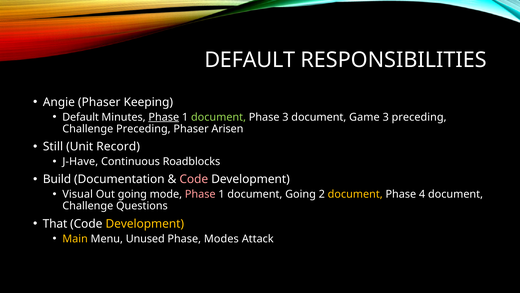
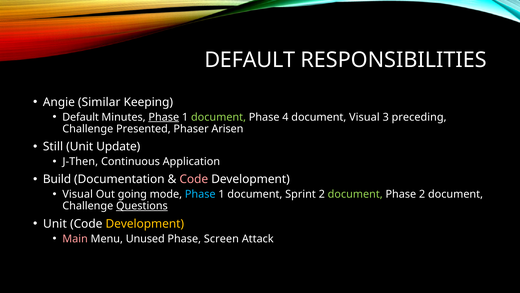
Angie Phaser: Phaser -> Similar (99, 102)
Phase 3: 3 -> 4 (285, 117)
document Game: Game -> Visual (364, 117)
Challenge Preceding: Preceding -> Presented (143, 129)
Record: Record -> Update (118, 146)
J-Have: J-Have -> J-Then (80, 161)
Roadblocks: Roadblocks -> Application (191, 161)
Phase colour: pink -> light blue (200, 194)
document Going: Going -> Sprint (300, 194)
document colour: yellow -> light green (355, 194)
Phase 4: 4 -> 2 (422, 194)
Questions underline: none -> present (142, 206)
That: That -> Unit (55, 223)
Main colour: yellow -> pink (75, 238)
Modes: Modes -> Screen (221, 238)
